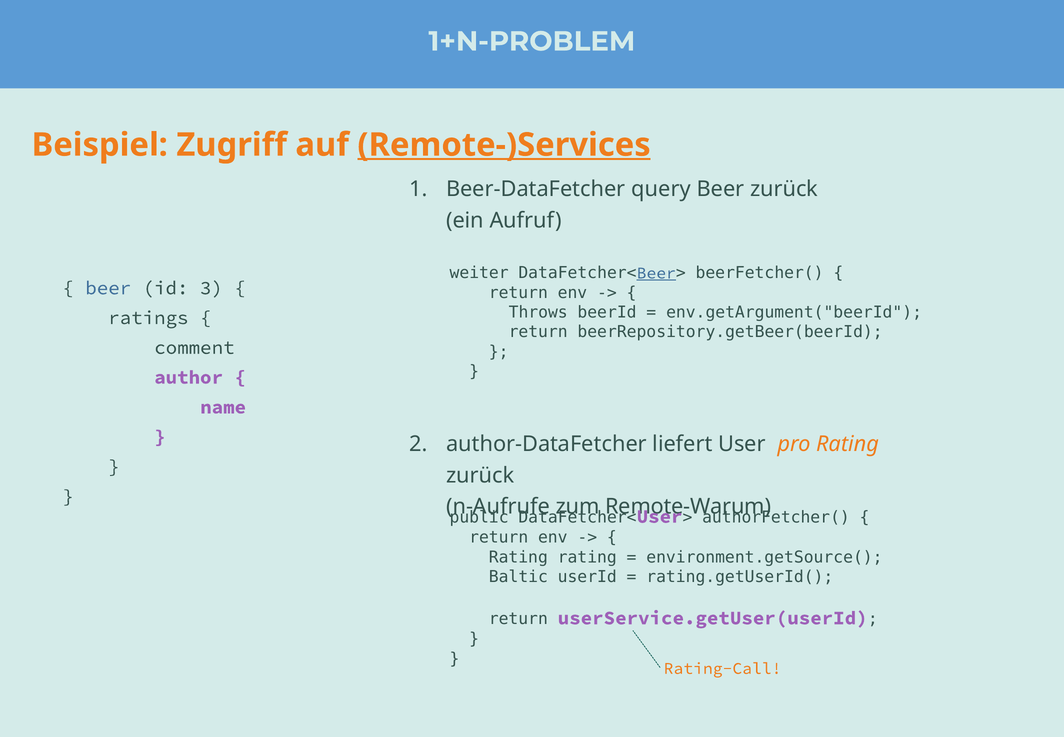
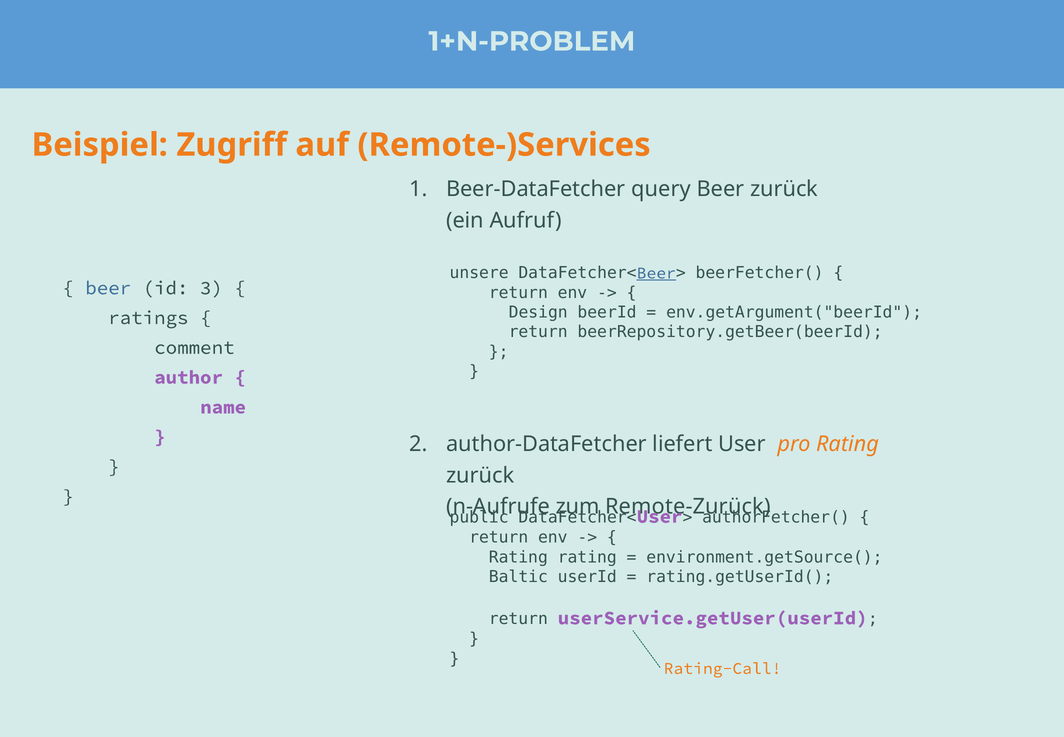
Remote-)Services underline: present -> none (504, 145)
weiter: weiter -> unsere (479, 273)
Throws: Throws -> Design (538, 312)
Remote-Warum: Remote-Warum -> Remote-Zurück (688, 506)
